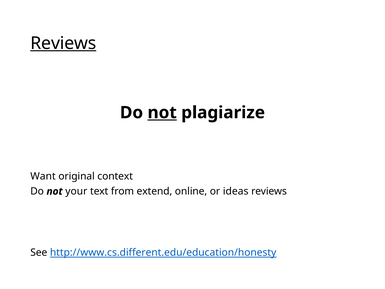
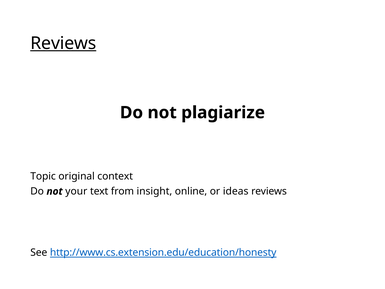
not underline: present -> none (162, 112)
Want: Want -> Topic (43, 176)
extend: extend -> insight (154, 191)
http://www.cs.different.edu/education/honesty: http://www.cs.different.edu/education/honesty -> http://www.cs.extension.edu/education/honesty (163, 252)
